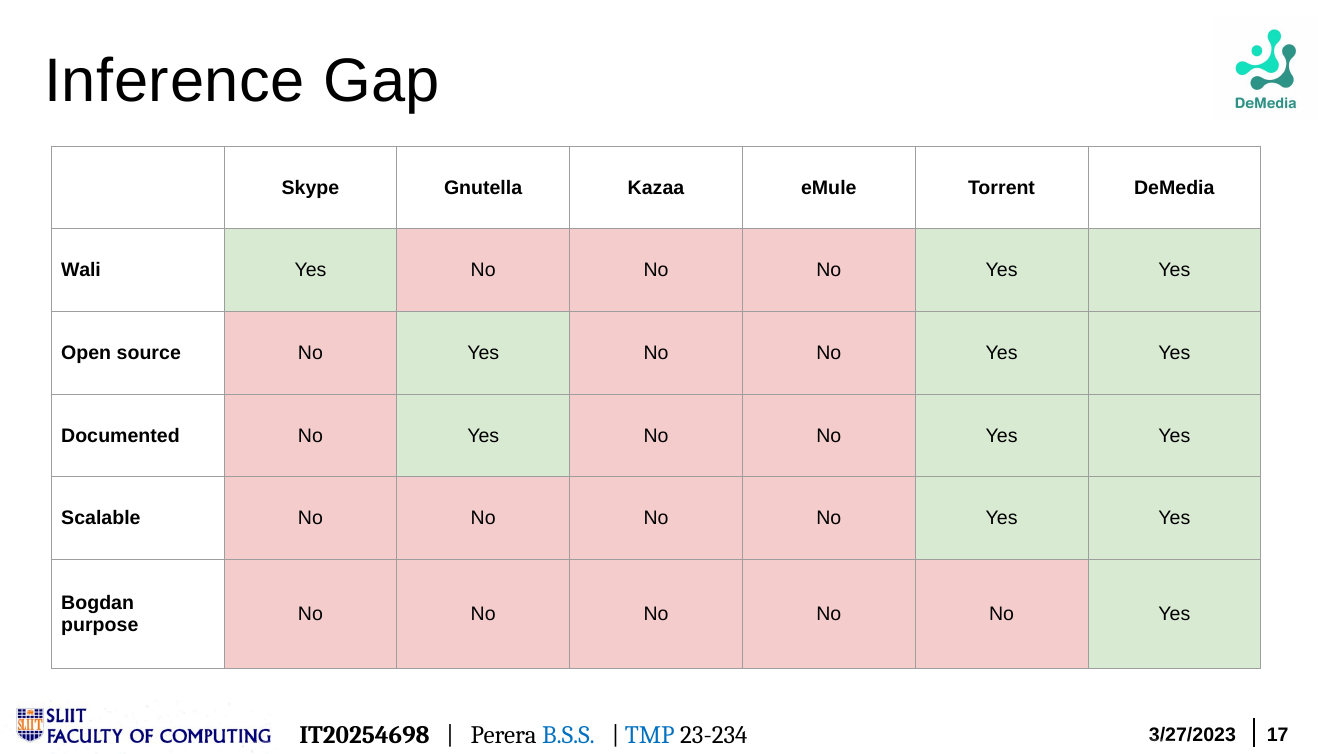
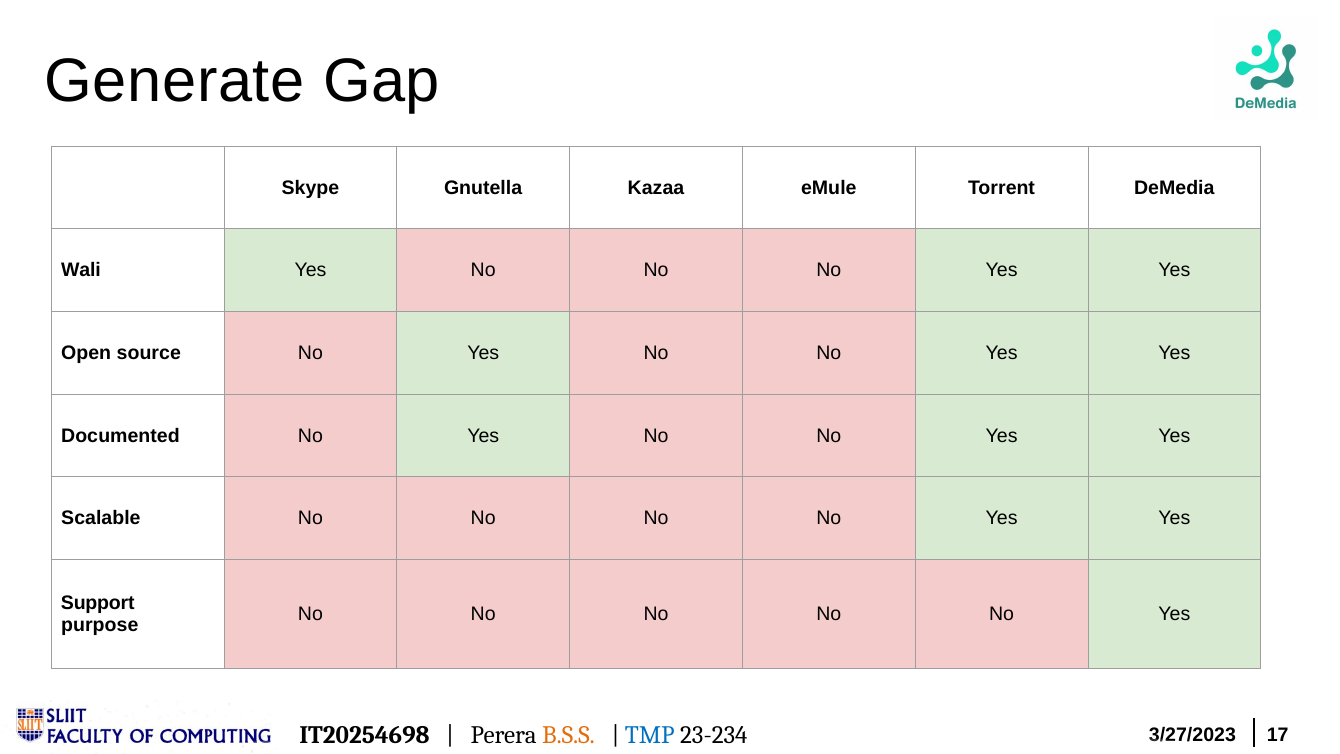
Inference: Inference -> Generate (175, 81)
Bogdan: Bogdan -> Support (98, 603)
B.S.S colour: blue -> orange (568, 735)
